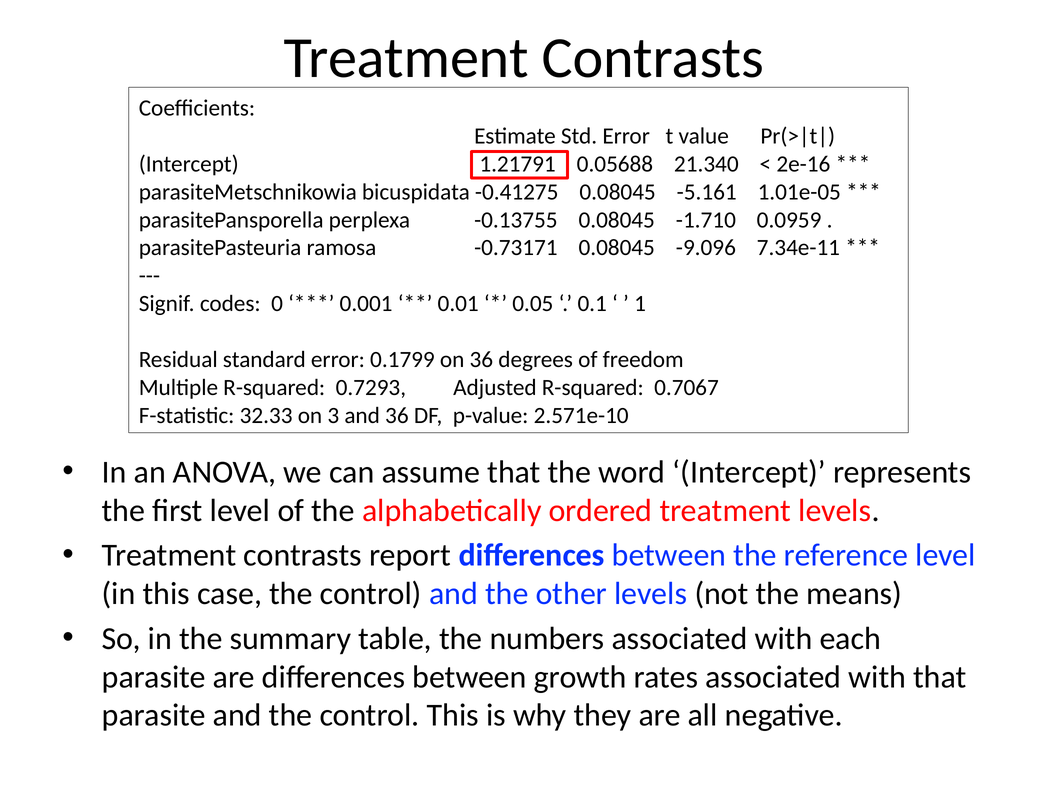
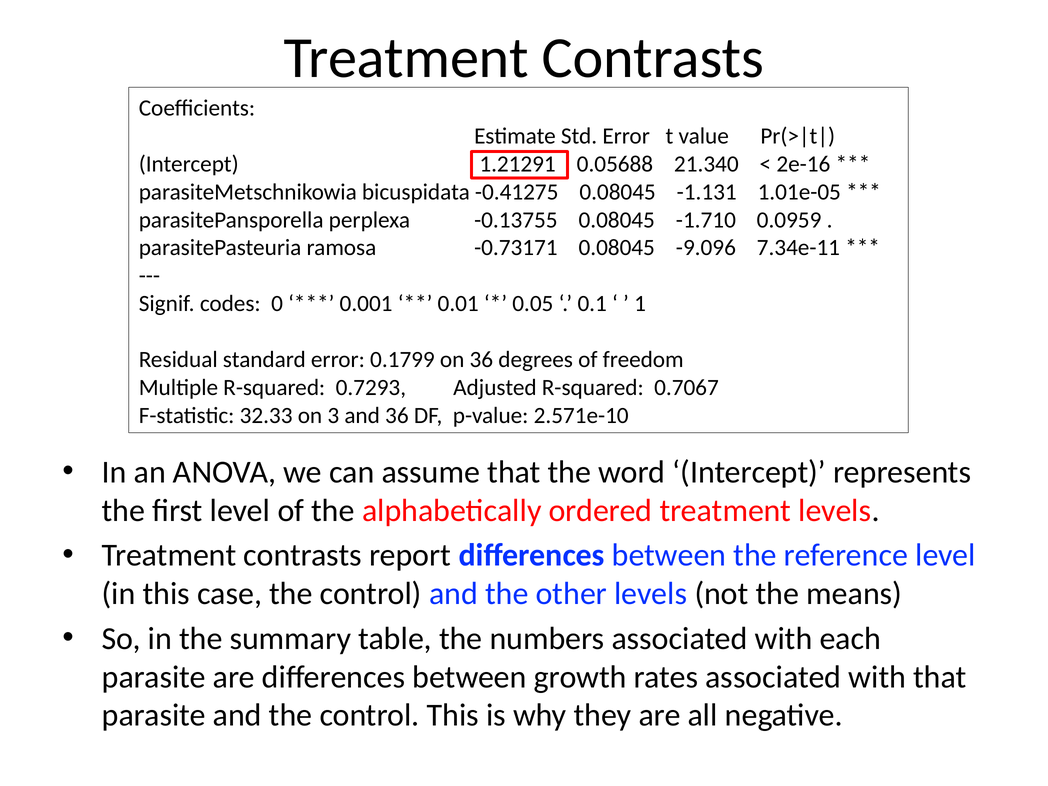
1.21791: 1.21791 -> 1.21291 (518, 164)
-5.161: -5.161 -> -1.131 (707, 192)
